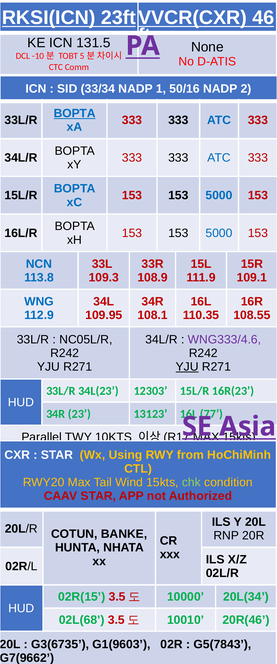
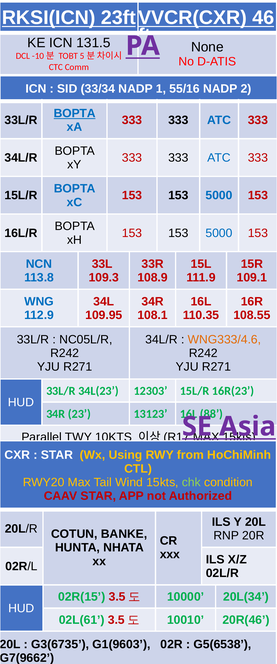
50/16: 50/16 -> 55/16 (185, 88)
WNG333/4.6 colour: purple -> orange (224, 339)
YJU underline: present -> none (187, 366)
77: 77 -> 88 (211, 413)
02L(68: 02L(68 -> 02L(61 (82, 619)
G5(7843: G5(7843 -> G5(6538 (222, 643)
